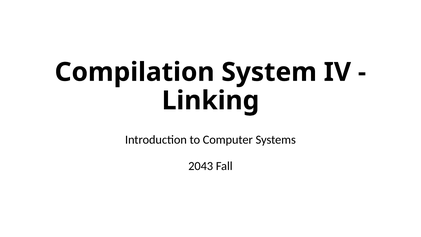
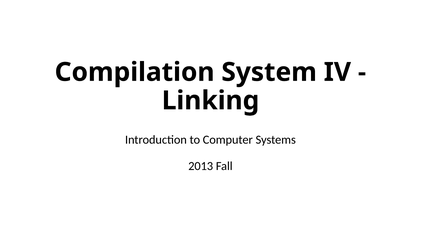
2043: 2043 -> 2013 (201, 166)
